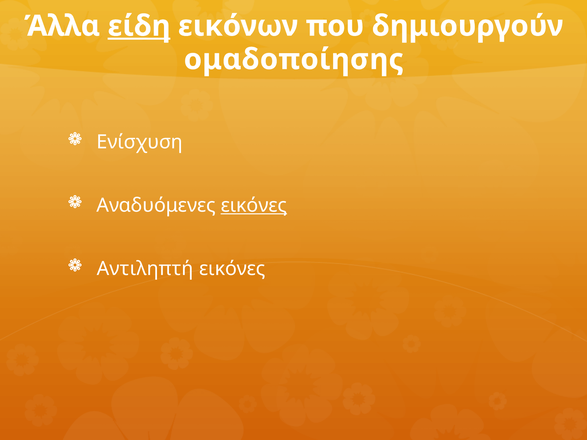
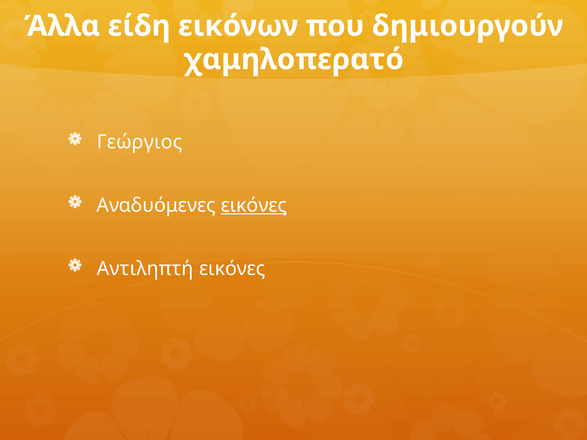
είδη underline: present -> none (139, 26)
ομαδοποίησης: ομαδοποίησης -> χαμηλοπερατό (294, 60)
Ενίσχυση: Ενίσχυση -> Γεώργιος (140, 142)
